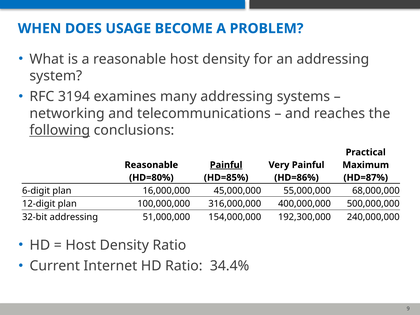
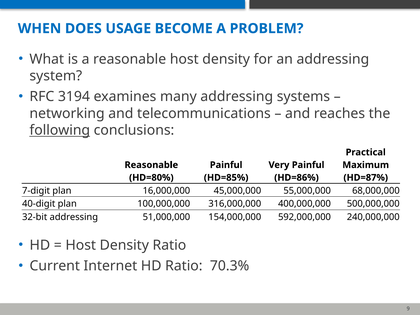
Painful underline: present -> none (226, 165)
6-digit: 6-digit -> 7-digit (36, 191)
12-digit: 12-digit -> 40-digit (39, 204)
192,300,000: 192,300,000 -> 592,000,000 (304, 217)
34.4%: 34.4% -> 70.3% (230, 266)
